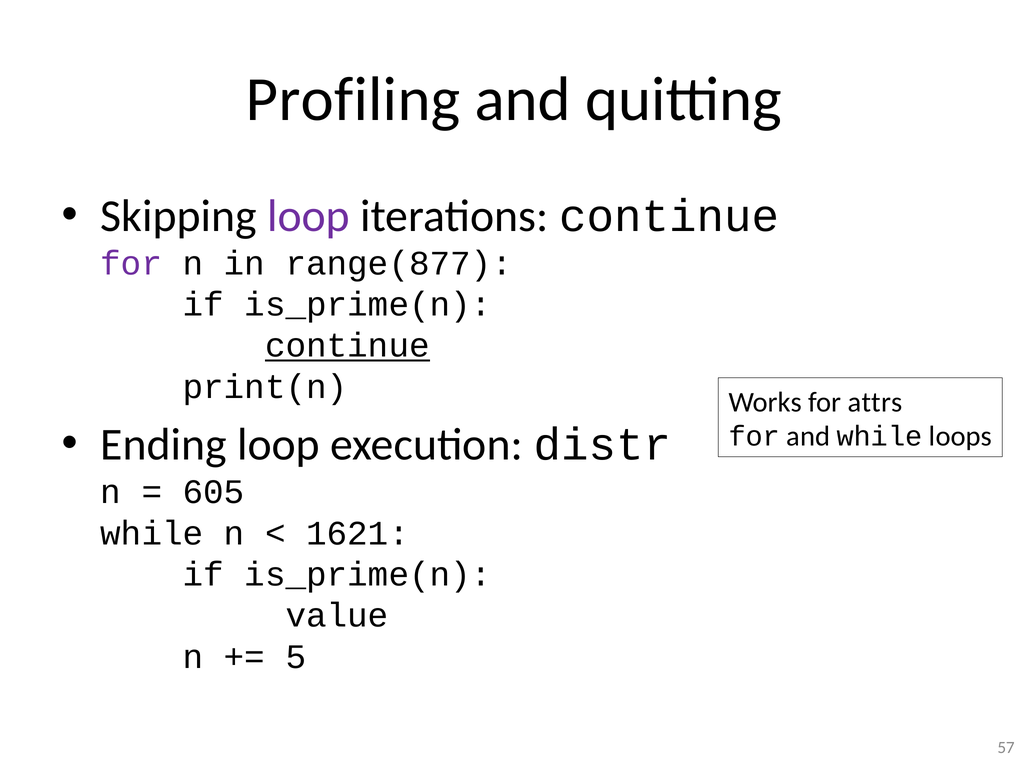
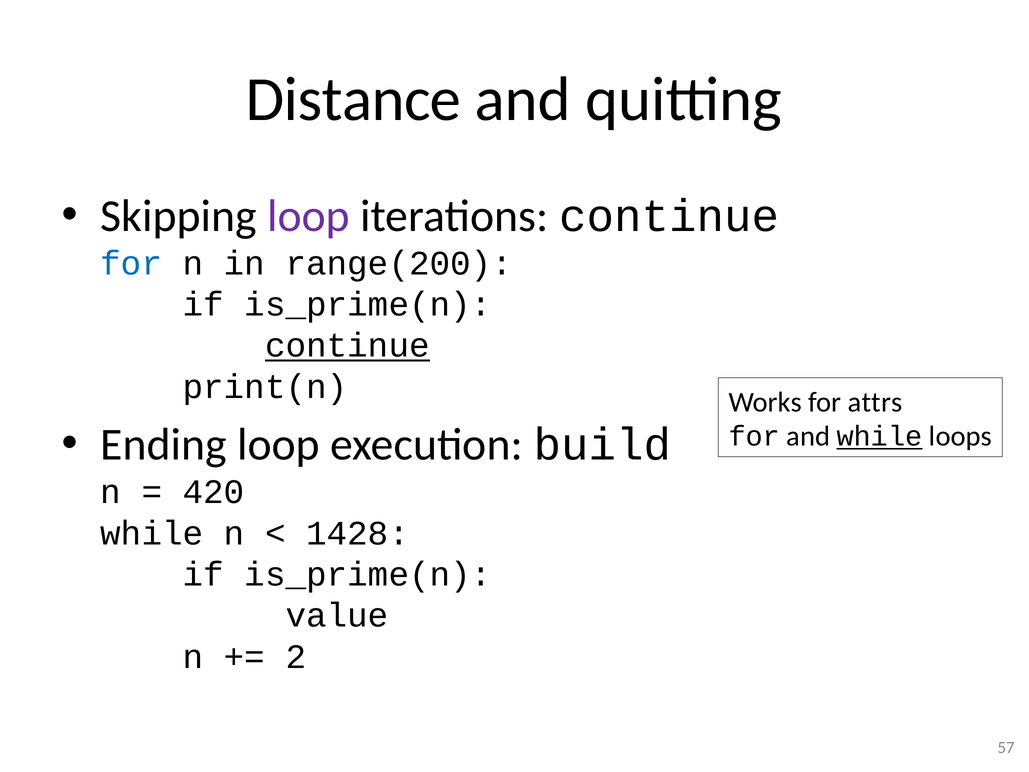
Profiling: Profiling -> Distance (354, 100)
for colour: purple -> blue (131, 263)
range(877: range(877 -> range(200 (399, 263)
distr: distr -> build (602, 445)
while underline: none -> present (879, 436)
605: 605 -> 420 (214, 492)
1621: 1621 -> 1428 (358, 533)
5: 5 -> 2 (296, 657)
